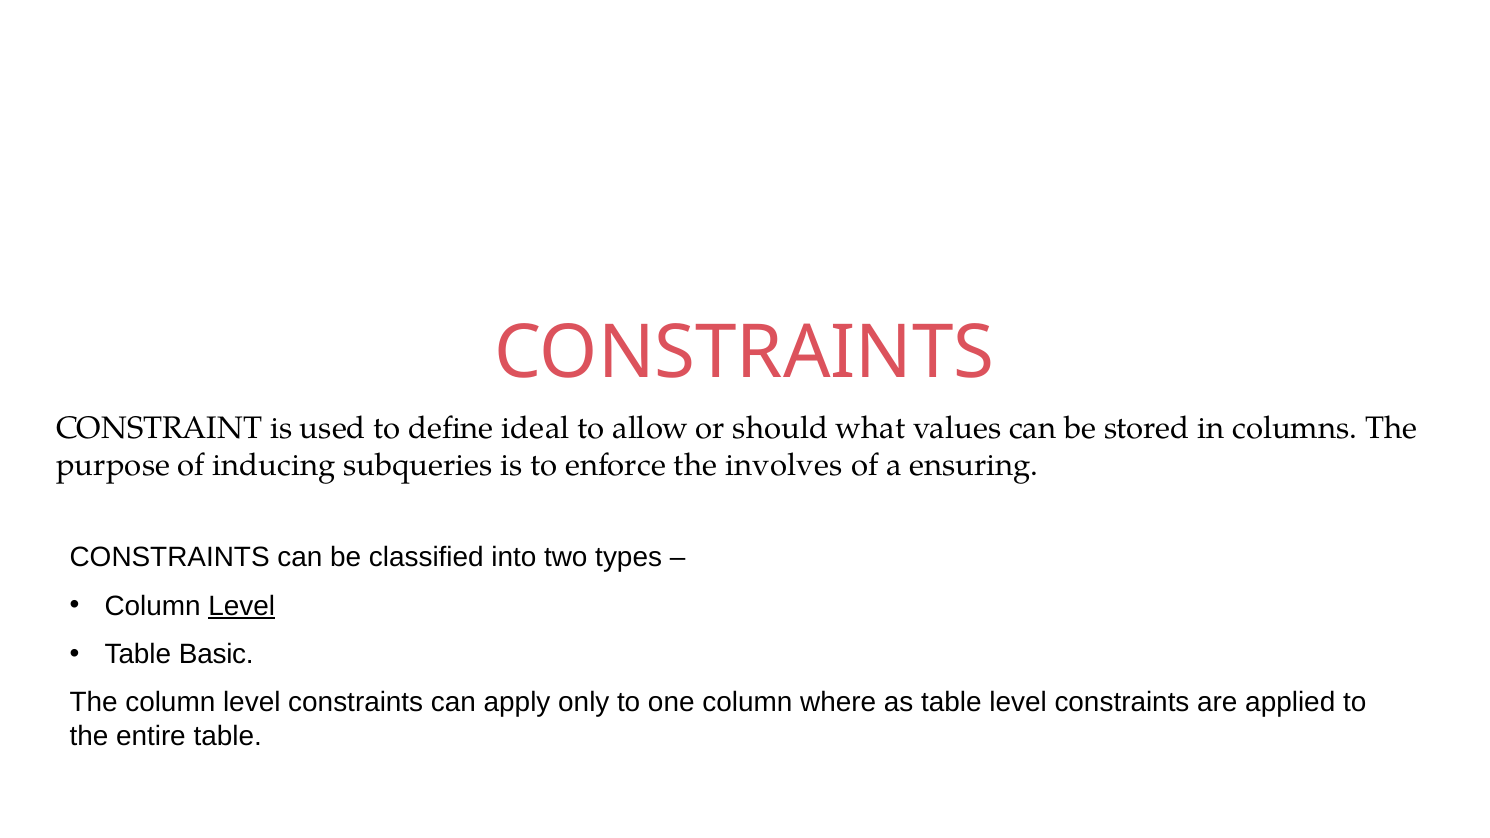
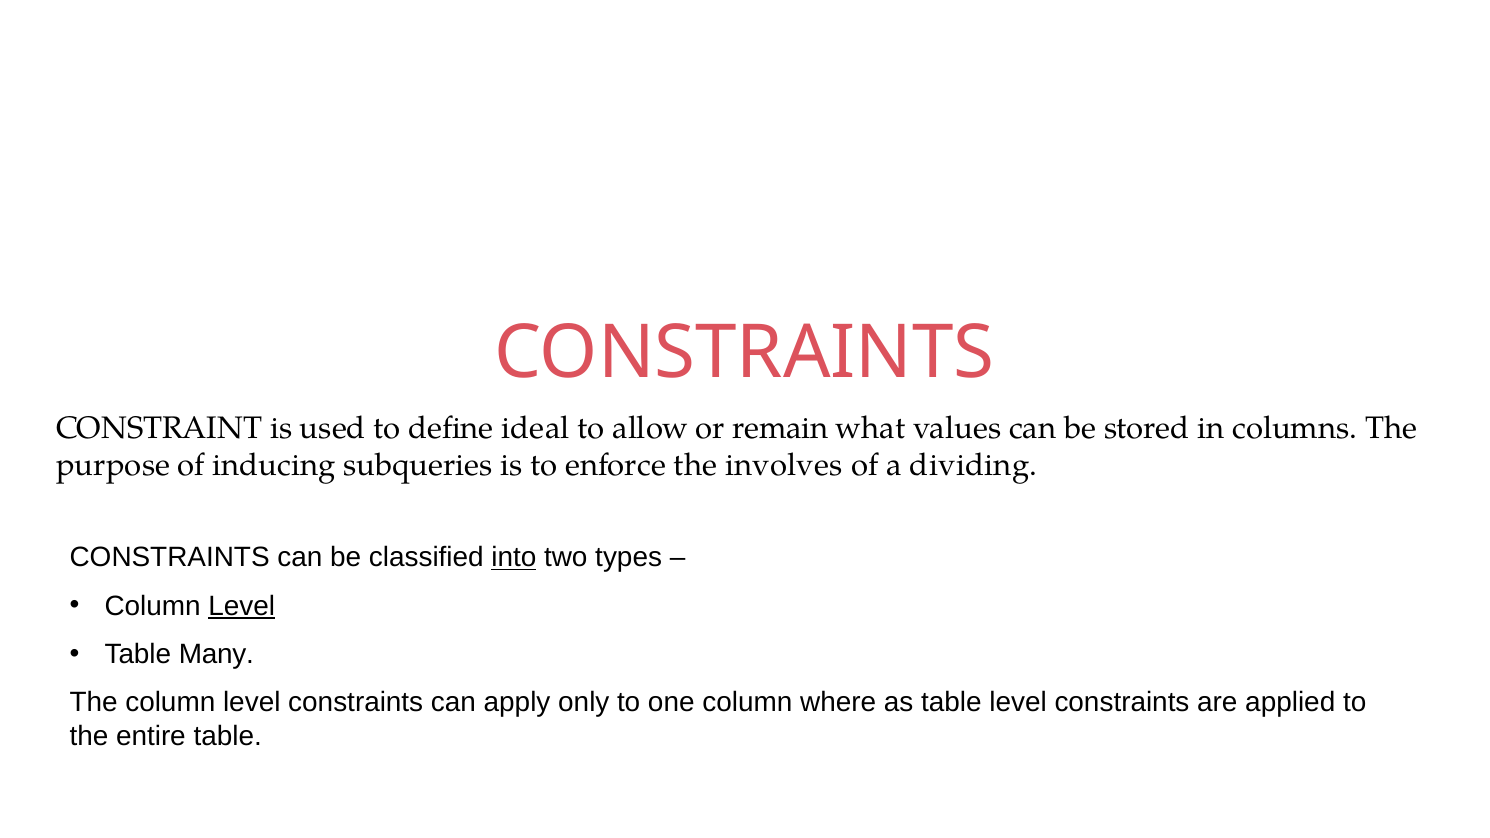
should: should -> remain (781, 428)
ensuring: ensuring -> dividing (974, 465)
into underline: none -> present (514, 558)
Basic: Basic -> Many (216, 654)
